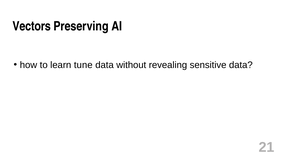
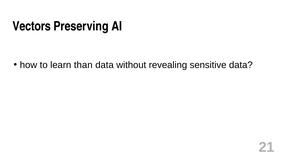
tune: tune -> than (83, 65)
